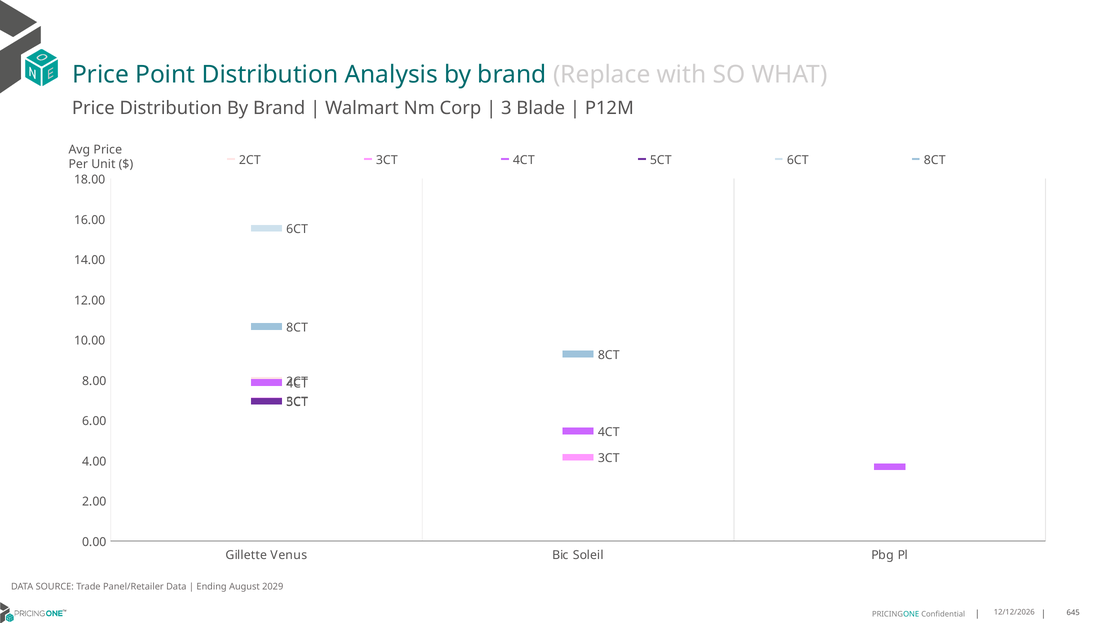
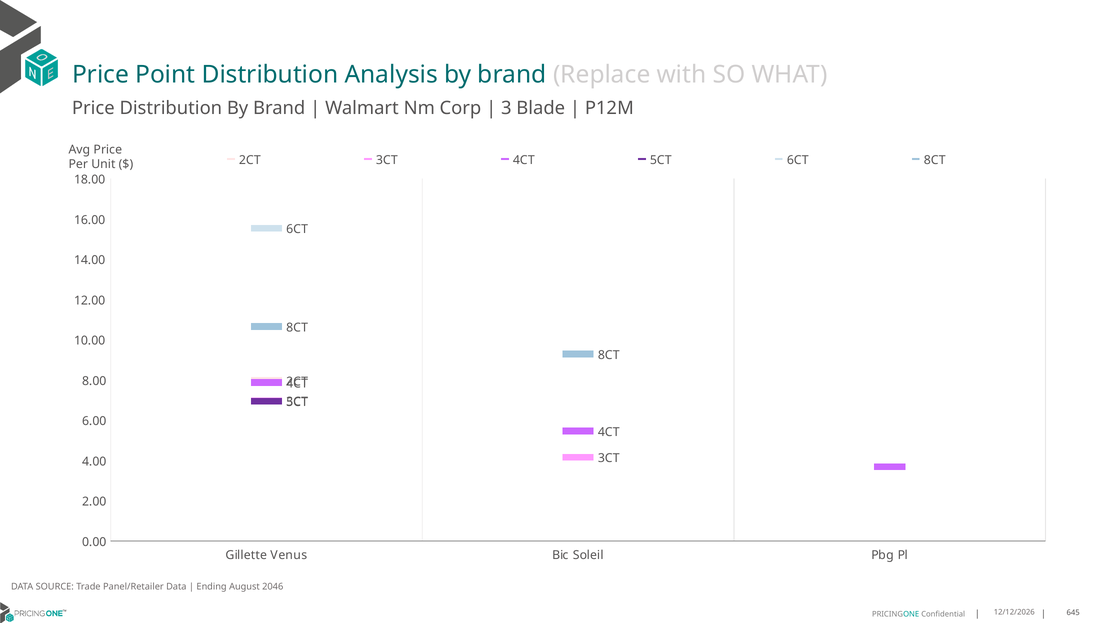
2029: 2029 -> 2046 (273, 586)
